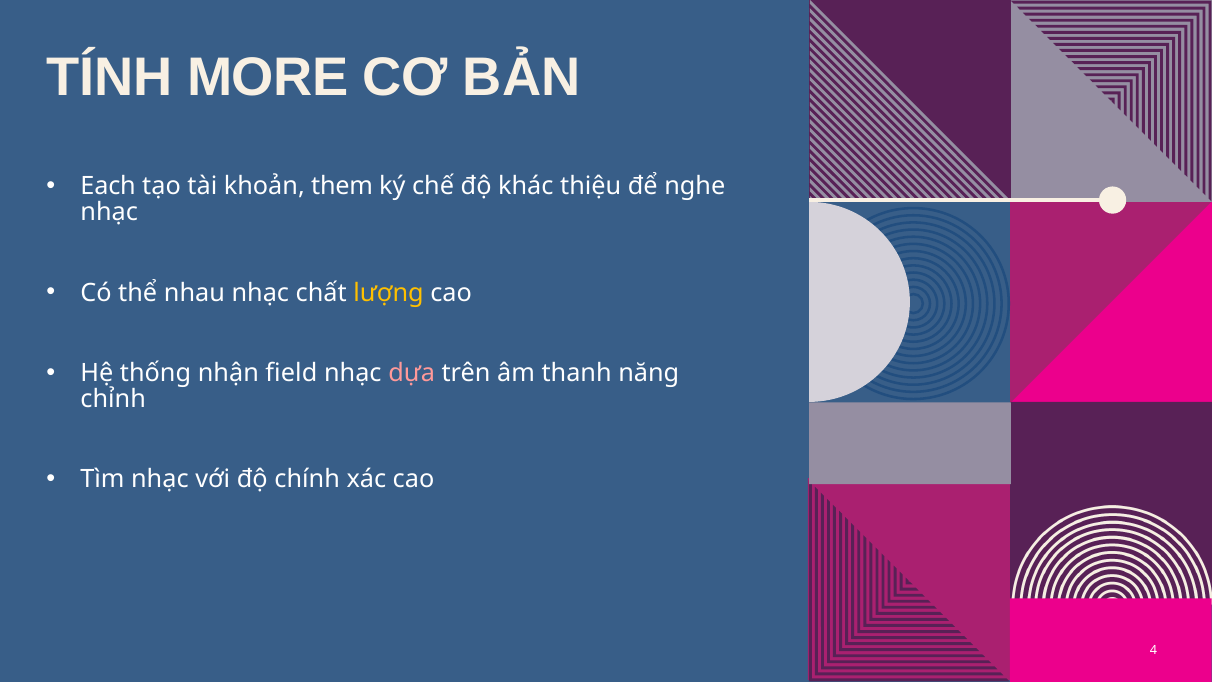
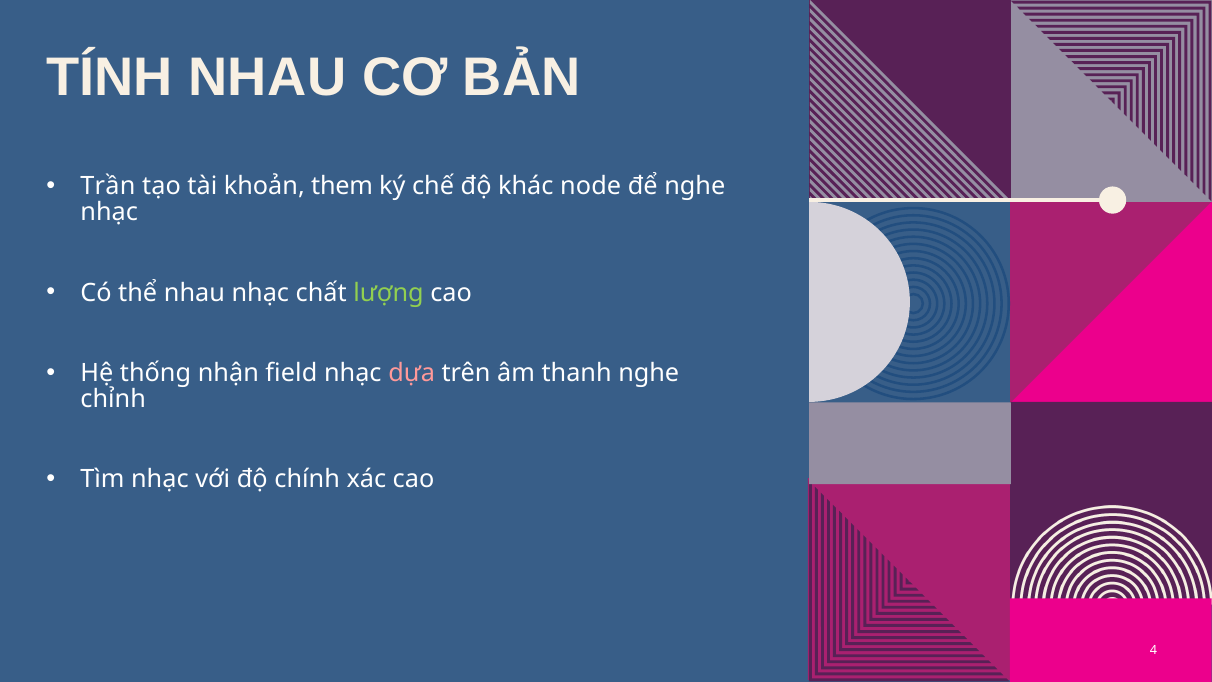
TÍNH MORE: MORE -> NHAU (267, 77)
Each: Each -> Trần (108, 186)
thiệu: thiệu -> node (591, 186)
lượng colour: yellow -> light green (389, 293)
thanh năng: năng -> nghe (649, 373)
